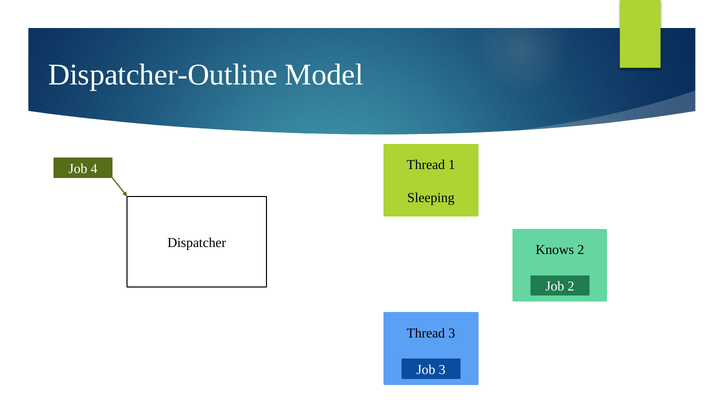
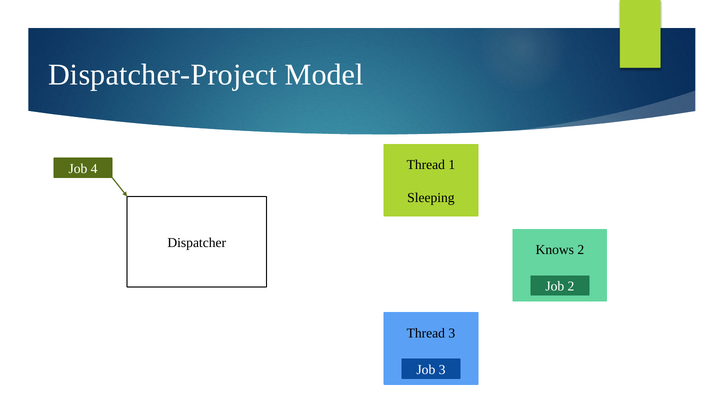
Dispatcher-Outline: Dispatcher-Outline -> Dispatcher-Project (163, 75)
